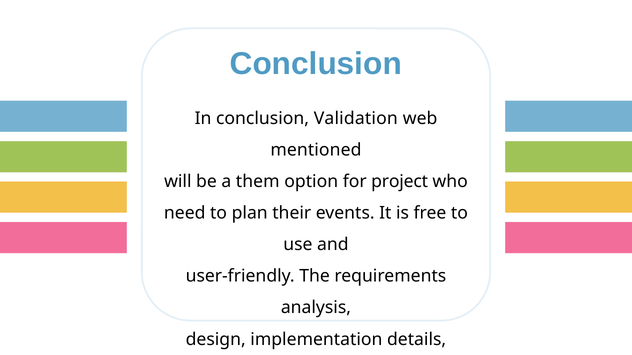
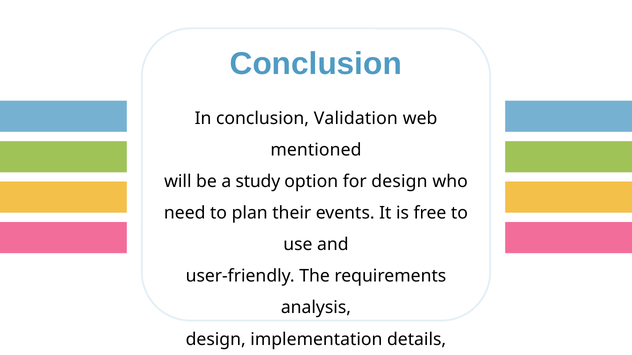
them: them -> study (258, 182)
for project: project -> design (399, 182)
